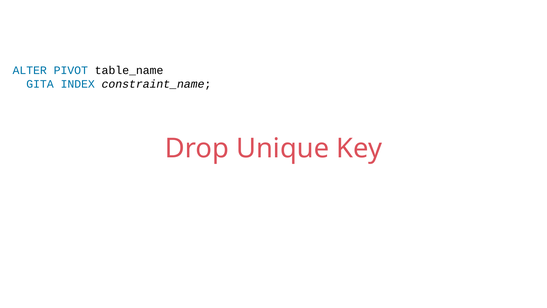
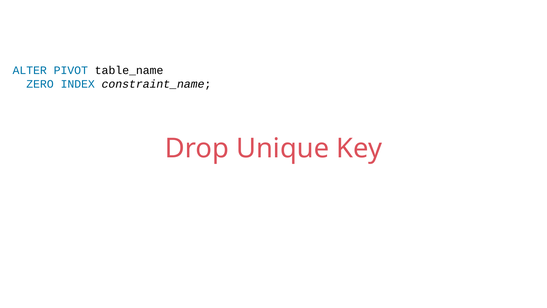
GITA: GITA -> ZERO (40, 84)
